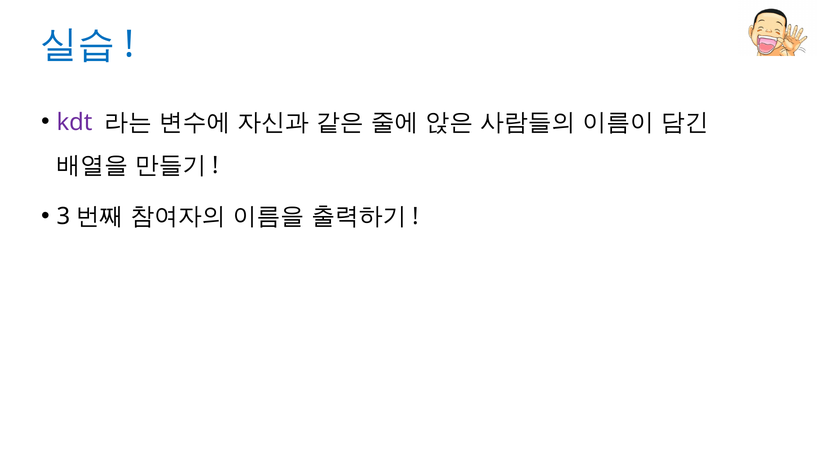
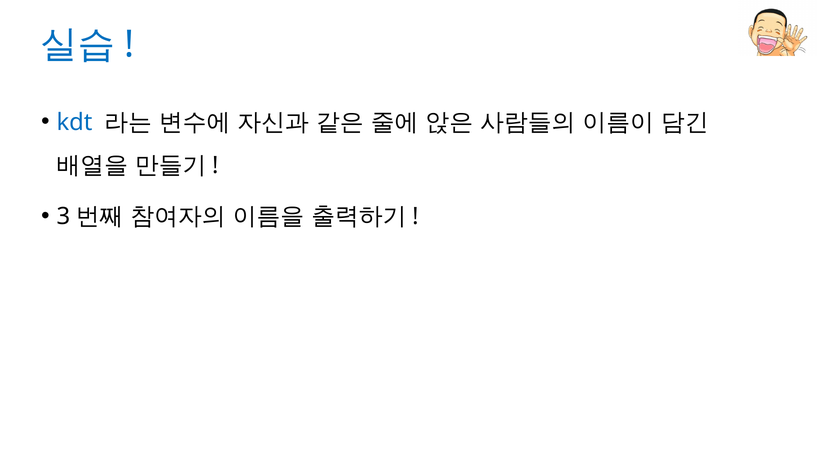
kdt colour: purple -> blue (74, 122)
